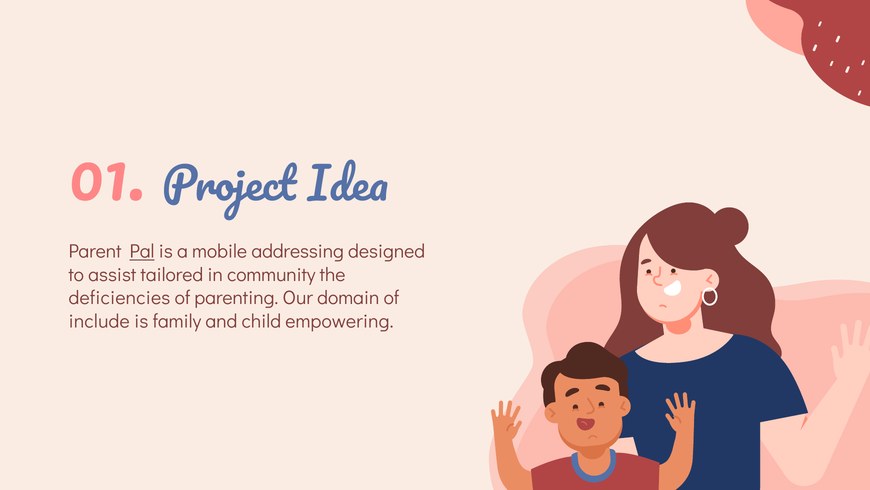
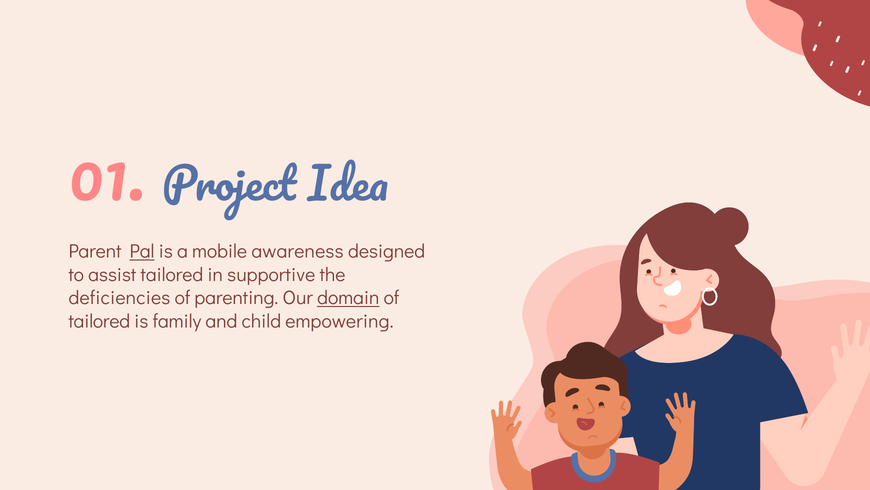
addressing: addressing -> awareness (298, 251)
community: community -> supportive (271, 274)
domain underline: none -> present (348, 298)
include: include -> tailored (99, 321)
